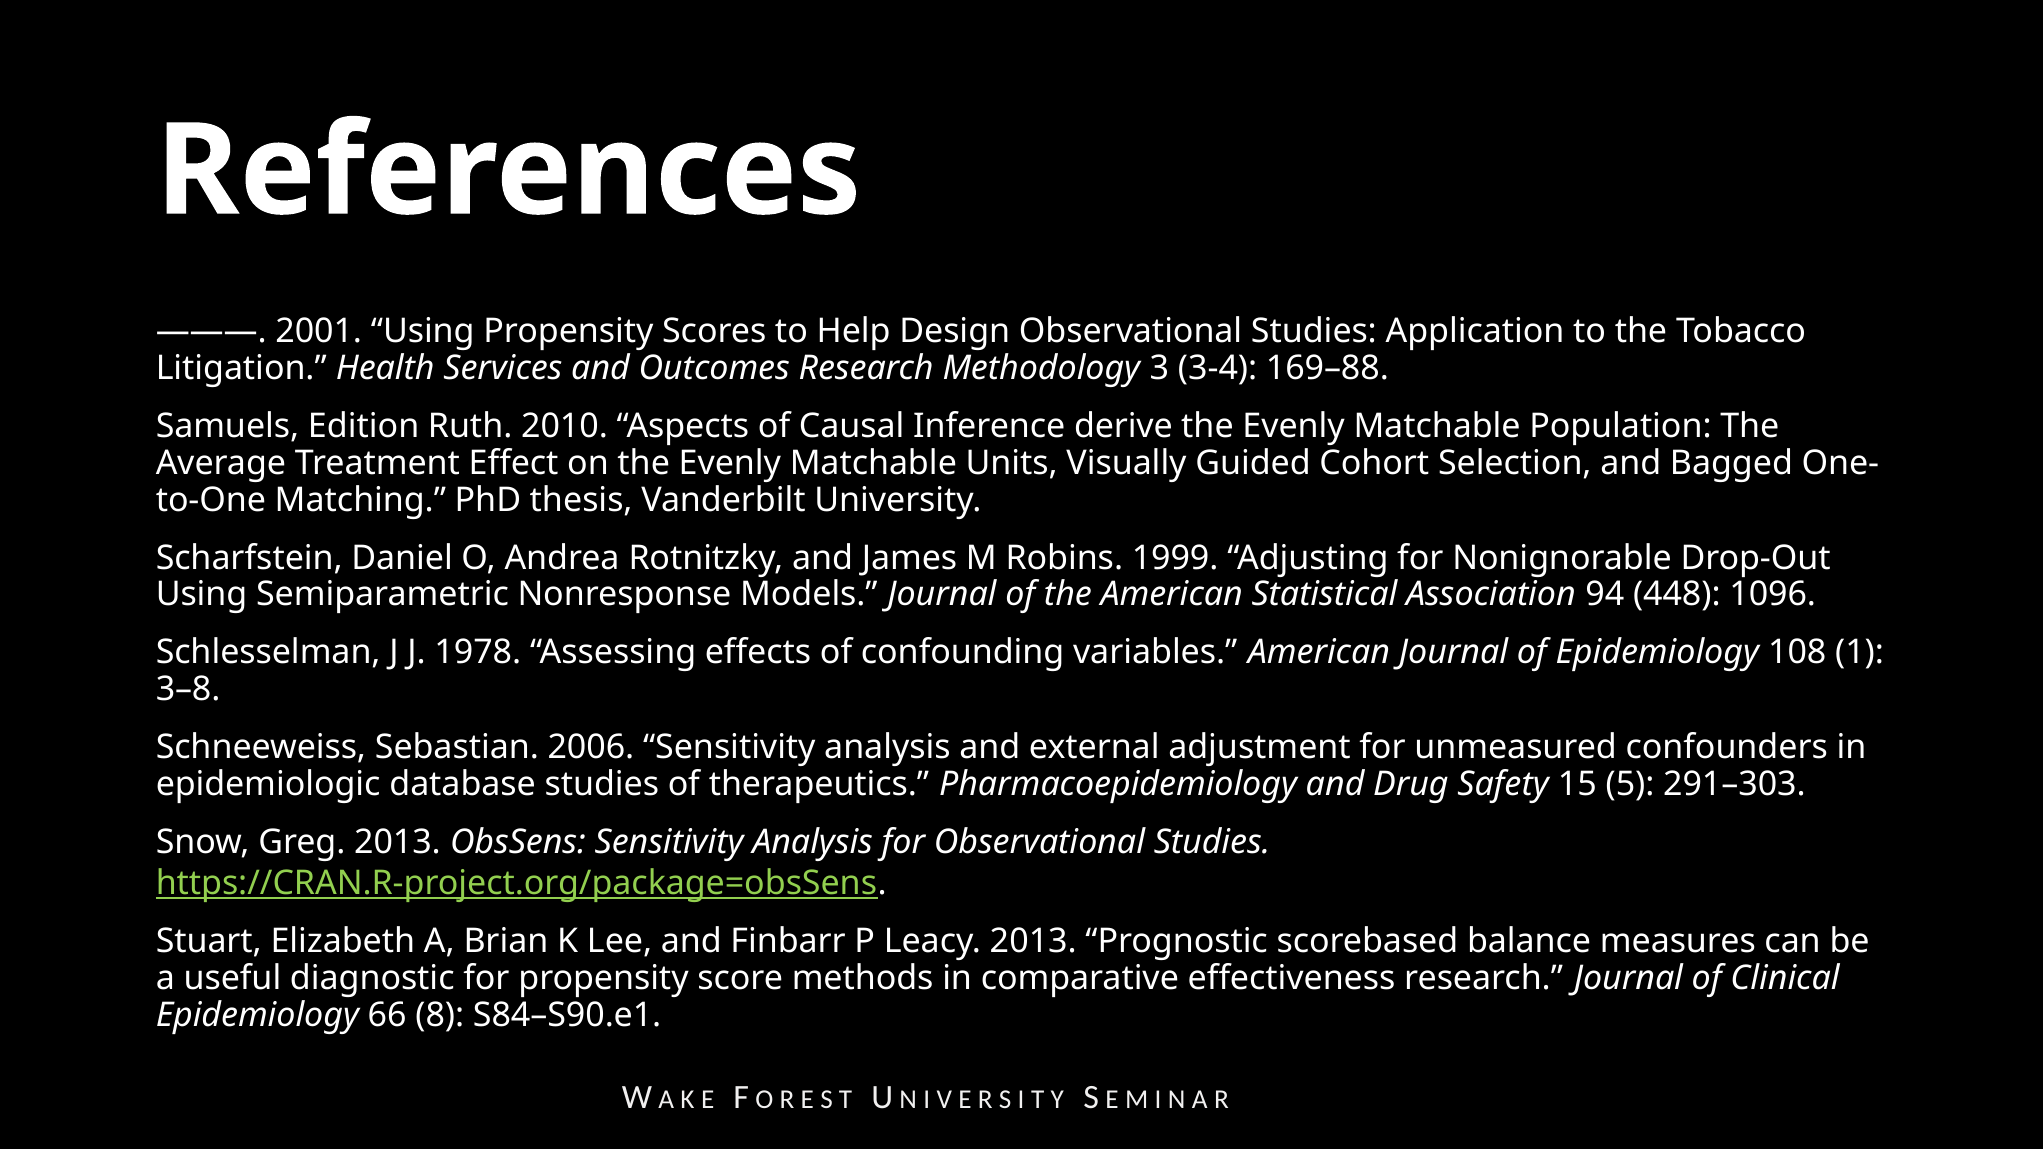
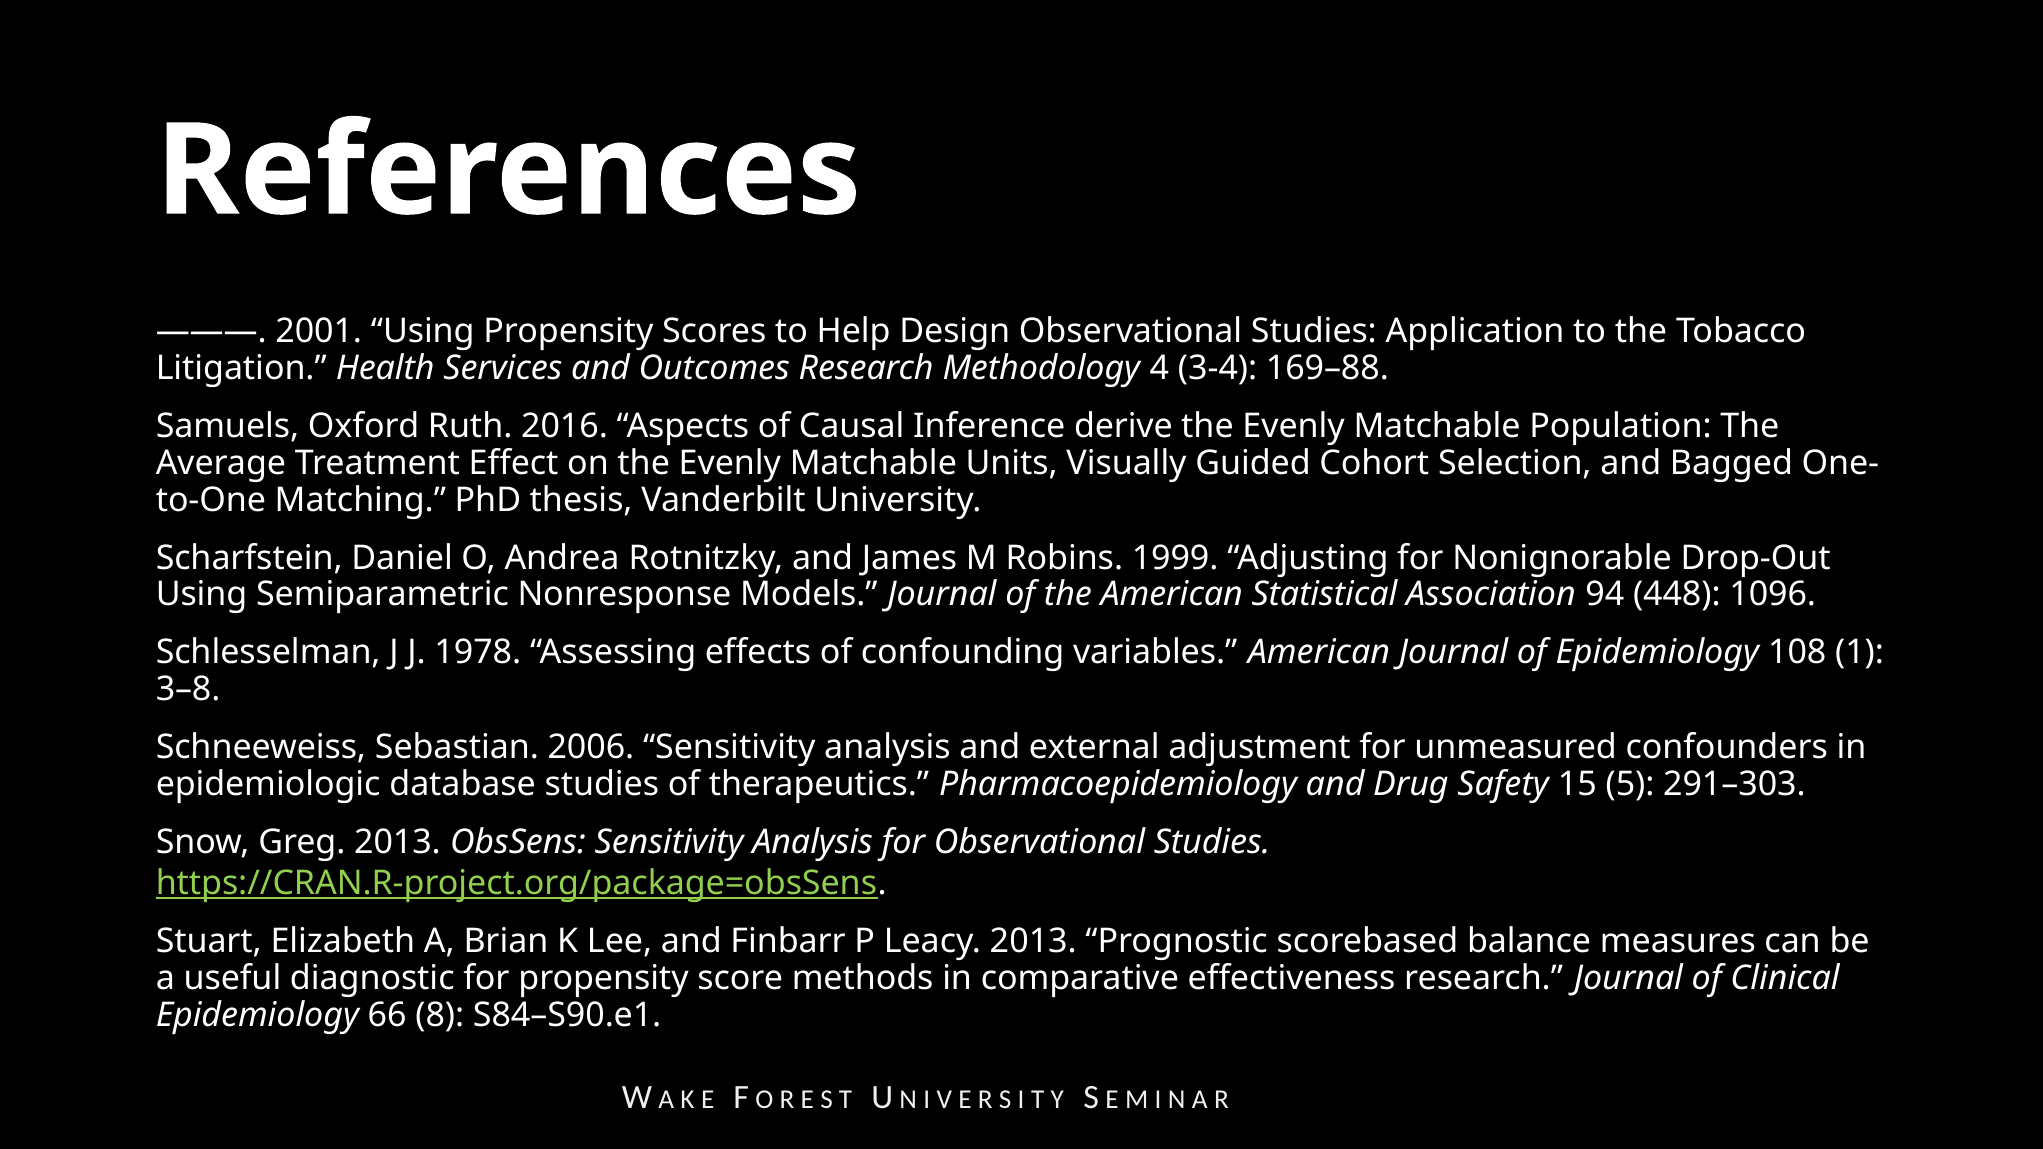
3: 3 -> 4 (1159, 368)
Edition: Edition -> Oxford (364, 426)
2010: 2010 -> 2016 (565, 426)
